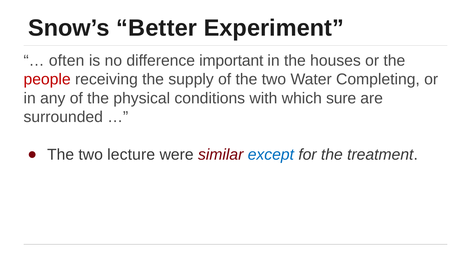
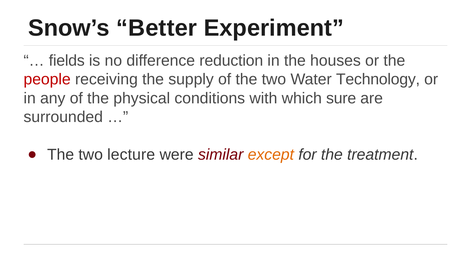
often: often -> fields (67, 61)
important: important -> reduction (231, 61)
Completing: Completing -> Technology (378, 79)
except colour: blue -> orange (271, 155)
